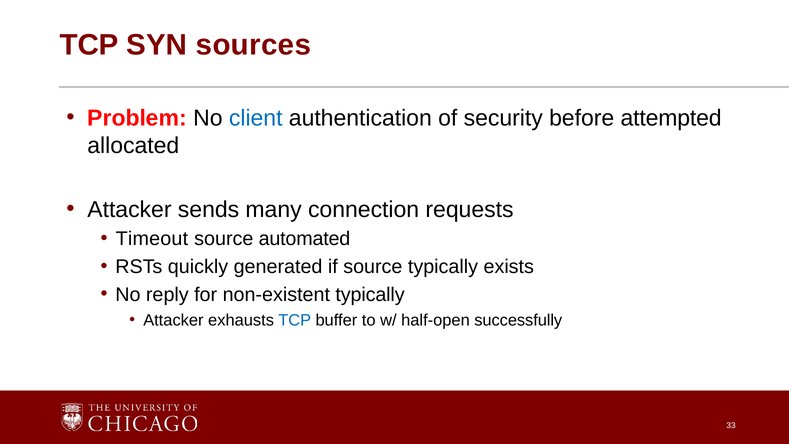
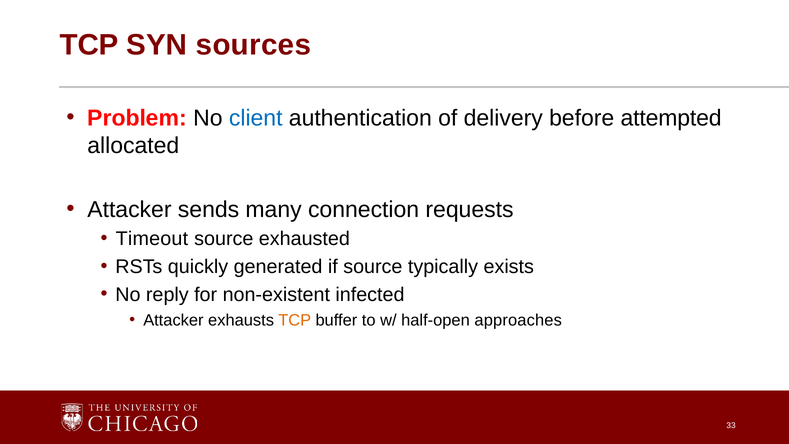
security: security -> delivery (503, 118)
automated: automated -> exhausted (304, 239)
non-existent typically: typically -> infected (370, 294)
TCP colour: blue -> orange (295, 320)
successfully: successfully -> approaches (518, 320)
